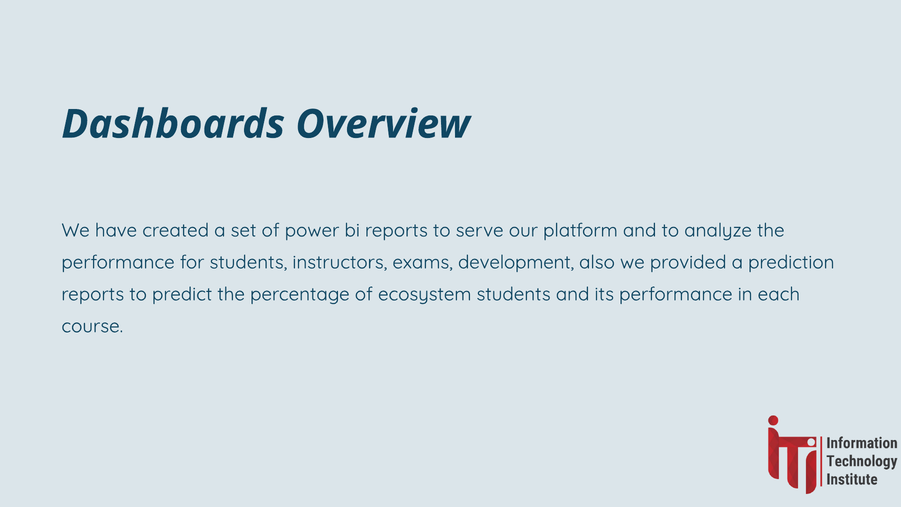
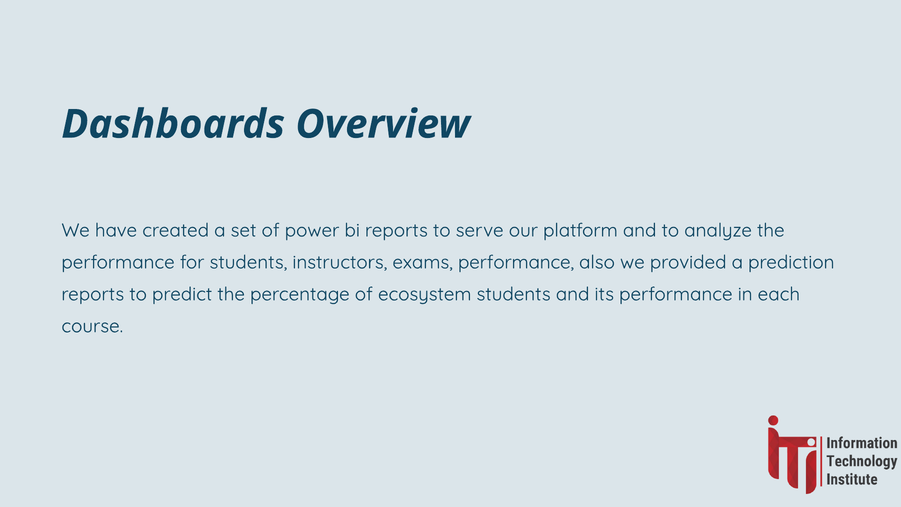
exams development: development -> performance (516, 262)
